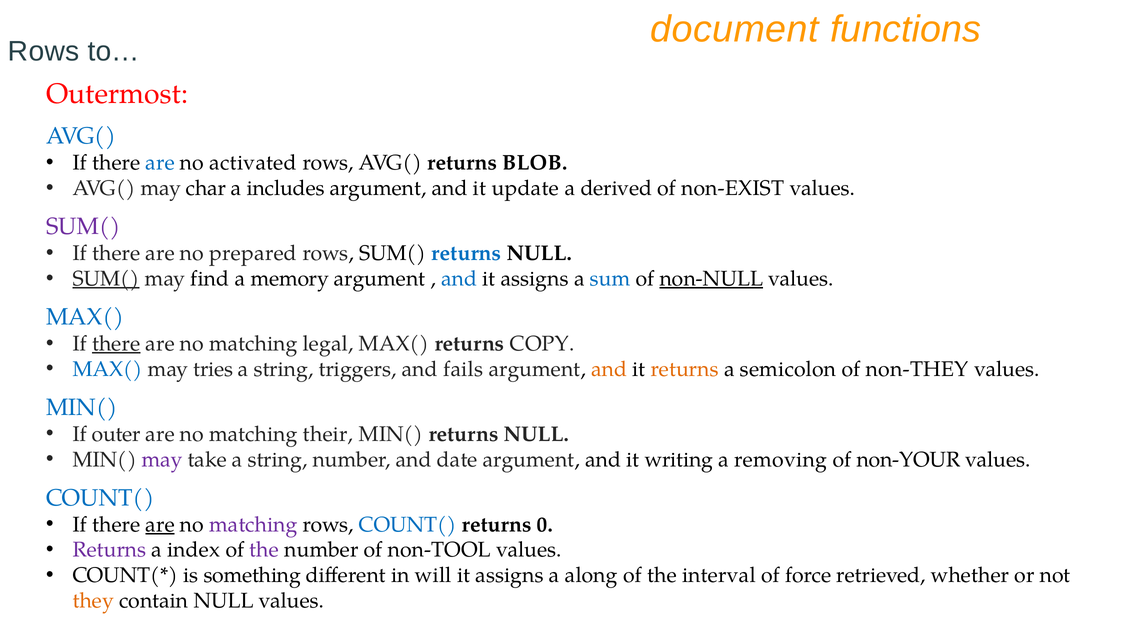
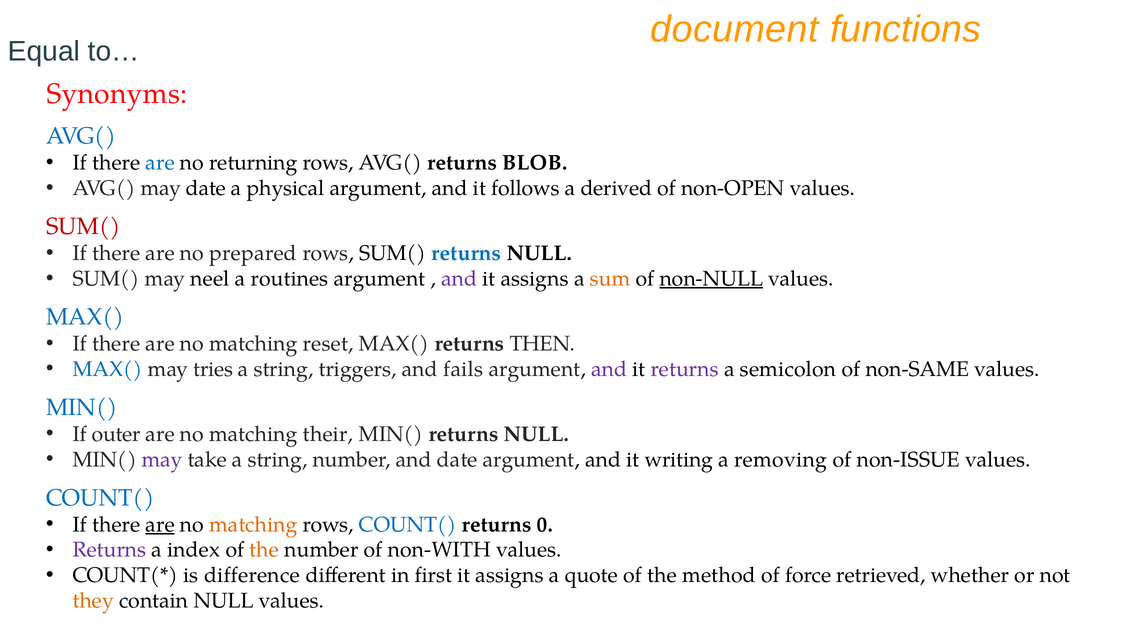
Rows: Rows -> Equal (44, 51)
Outermost: Outermost -> Synonyms (117, 94)
activated: activated -> returning (253, 163)
may char: char -> date (206, 188)
includes: includes -> physical (286, 188)
update: update -> follows (526, 188)
non-EXIST: non-EXIST -> non-OPEN (733, 188)
SUM( colour: purple -> red (83, 227)
SUM( underline: present -> none (106, 279)
find: find -> neel (210, 279)
memory: memory -> routines (290, 279)
and colour: blue -> purple (459, 279)
sum colour: blue -> orange (610, 279)
there underline: present -> none (116, 344)
legal: legal -> reset (328, 344)
COPY: COPY -> THEN (542, 344)
and colour: orange -> purple (609, 369)
returns colour: orange -> purple (685, 369)
non-THEY: non-THEY -> non-SAME (917, 369)
non-YOUR: non-YOUR -> non-ISSUE (908, 460)
matching colour: purple -> orange (253, 525)
the colour: purple -> orange (264, 550)
non-TOOL: non-TOOL -> non-WITH (439, 550)
something: something -> difference (252, 576)
will: will -> first (433, 576)
along: along -> quote (591, 576)
interval: interval -> method (719, 576)
